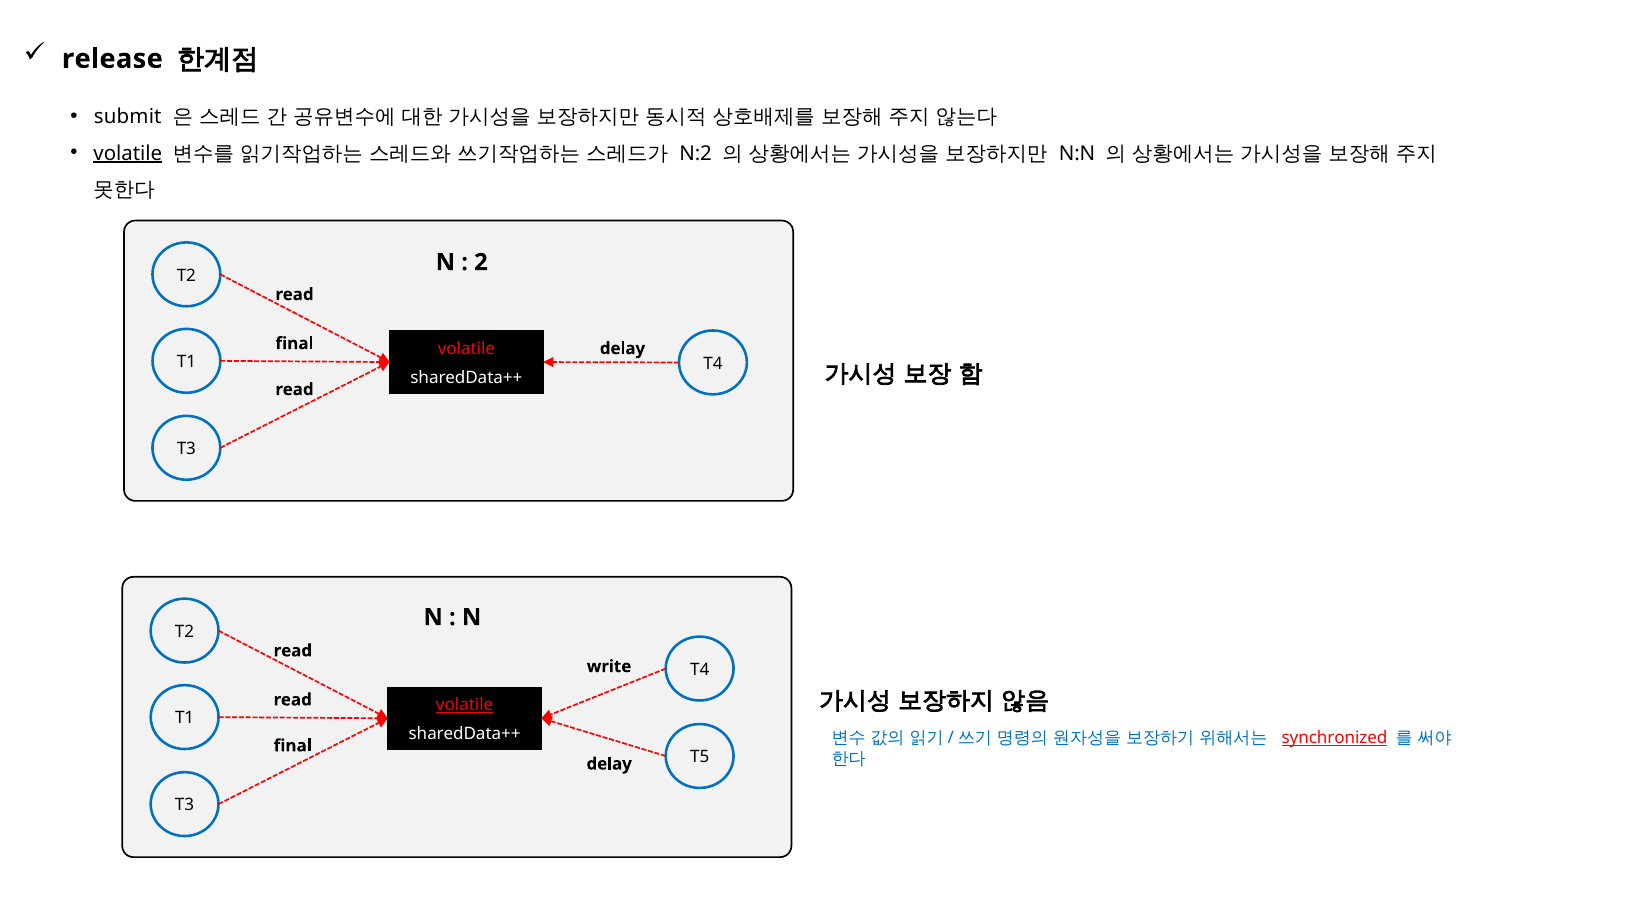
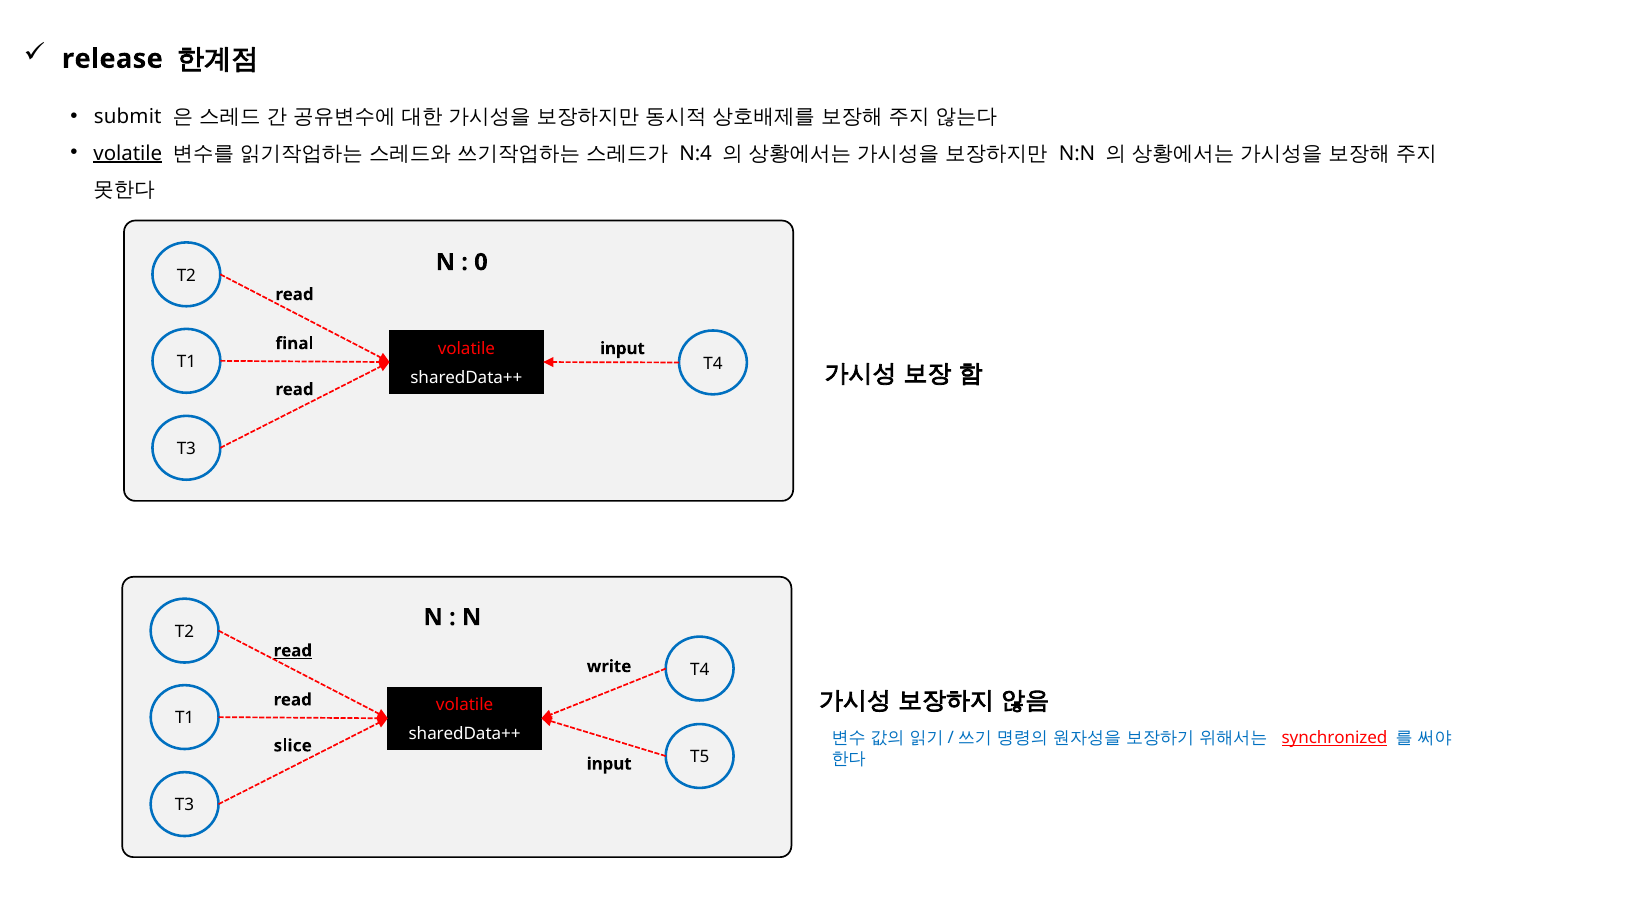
N:2: N:2 -> N:4 (696, 153)
2: 2 -> 0 (481, 262)
delay: delay -> input (622, 348)
read underline: none -> present (293, 651)
volatile underline: present -> none (465, 705)
final: final -> slice (293, 746)
delay: delay -> input (609, 764)
